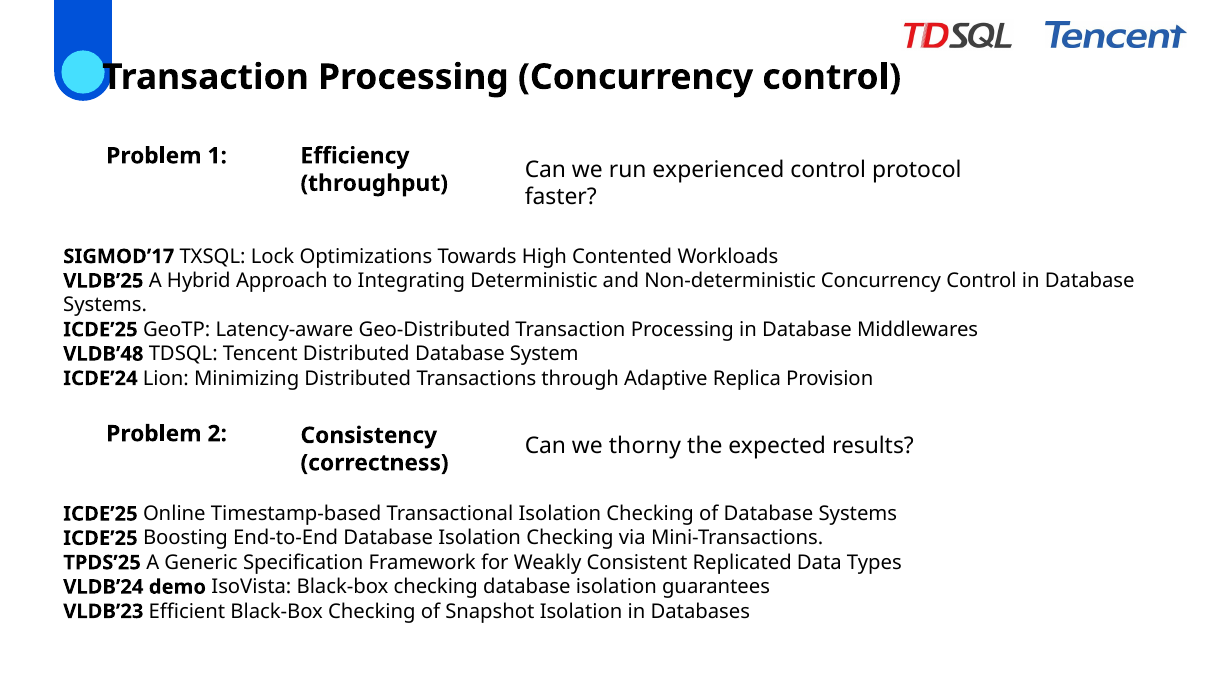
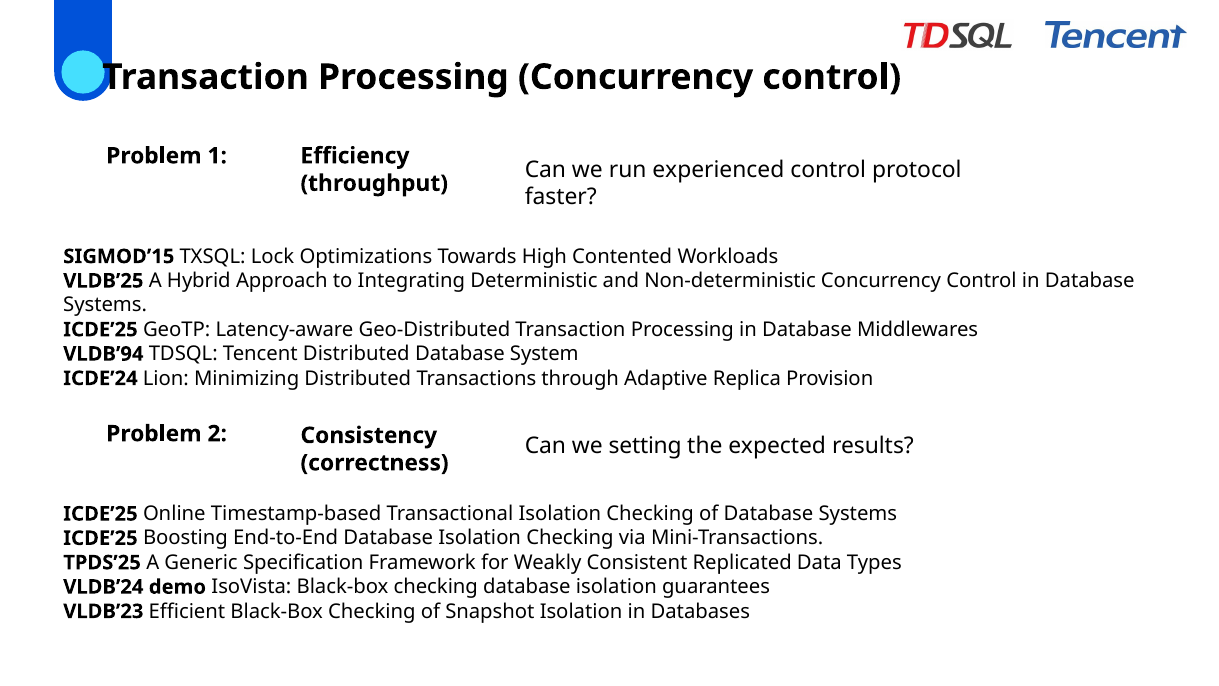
SIGMOD’17: SIGMOD’17 -> SIGMOD’15 (119, 256)
VLDB’48: VLDB’48 -> VLDB’94 (103, 354)
thorny: thorny -> setting (645, 446)
